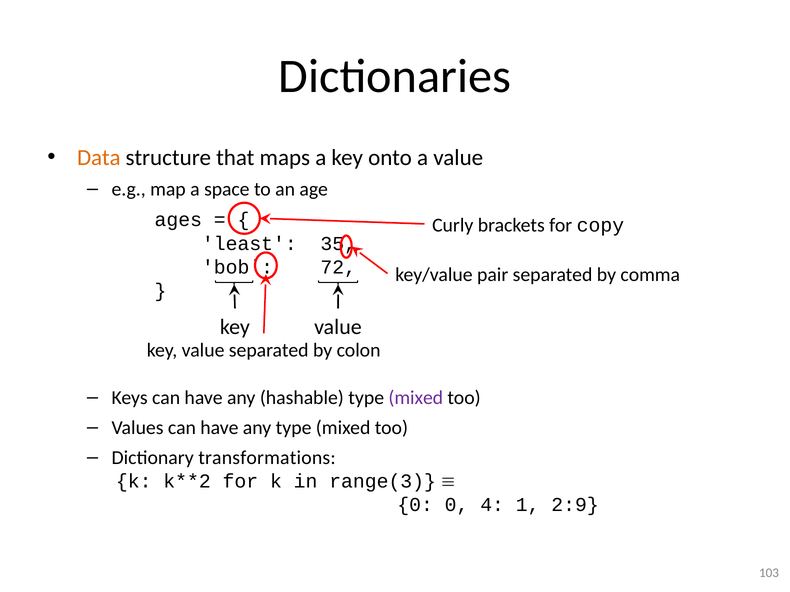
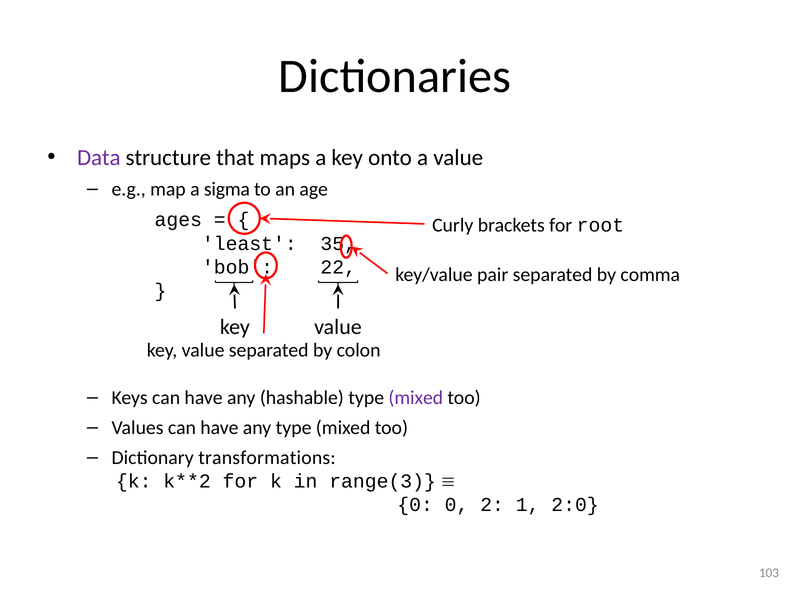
Data colour: orange -> purple (99, 158)
space: space -> sigma (227, 189)
copy: copy -> root (600, 225)
72: 72 -> 22 (338, 267)
4: 4 -> 2 (492, 505)
2:9: 2:9 -> 2:0 (575, 505)
